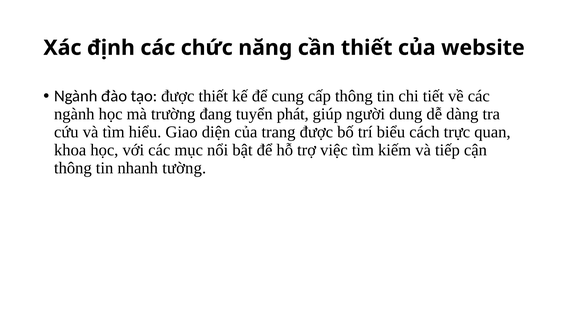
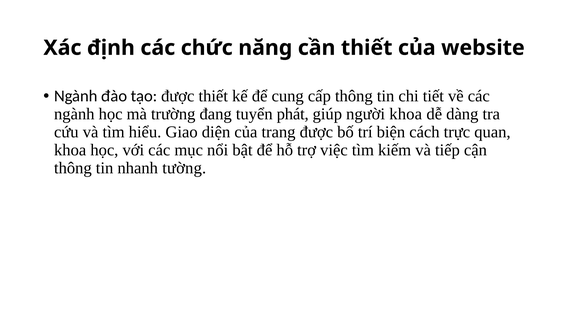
người dung: dung -> khoa (406, 114)
biểu: biểu -> biện (391, 132)
